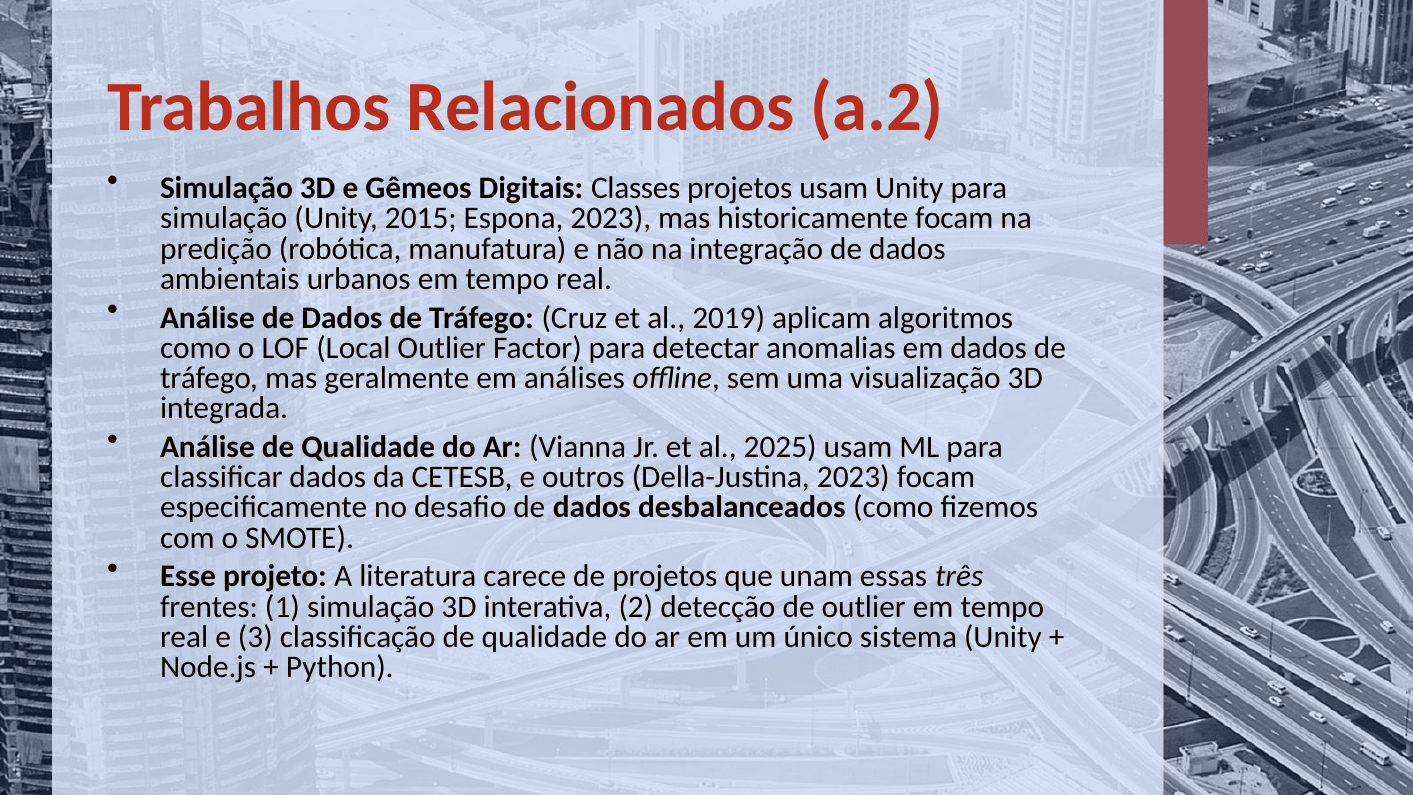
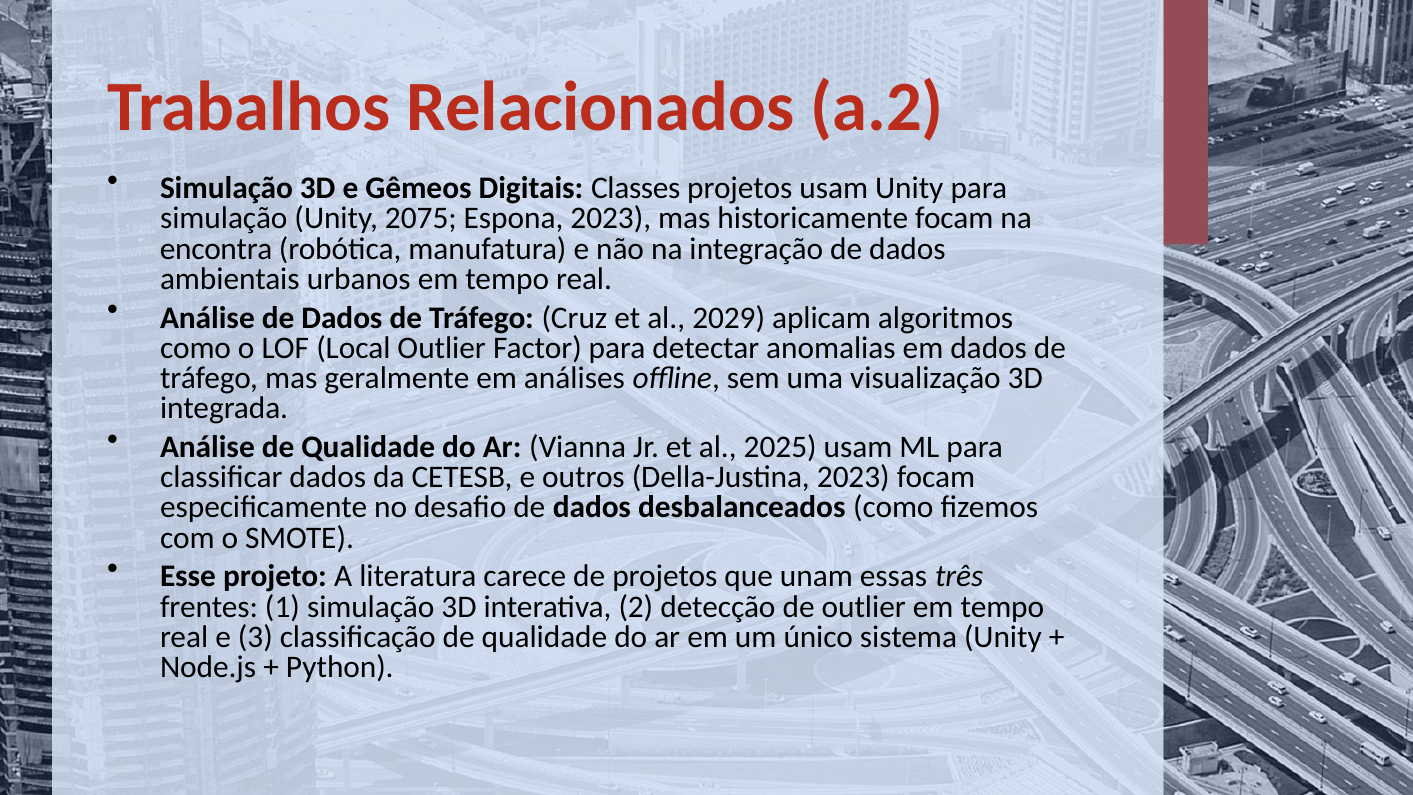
2015: 2015 -> 2075 (421, 218)
predição: predição -> encontra (216, 249)
2019: 2019 -> 2029 (729, 318)
